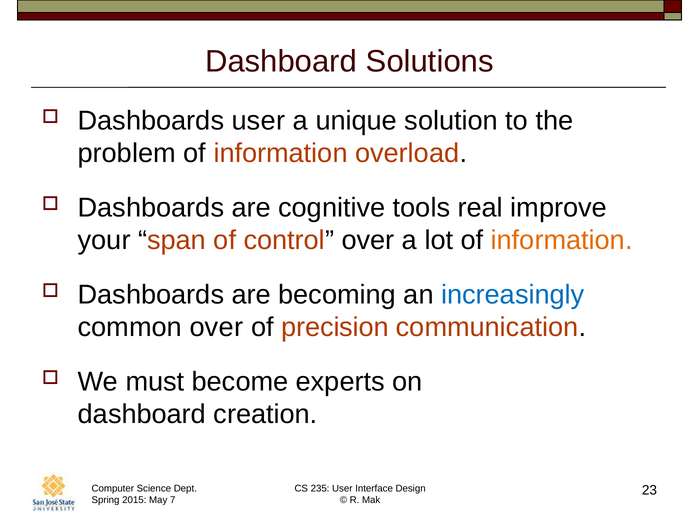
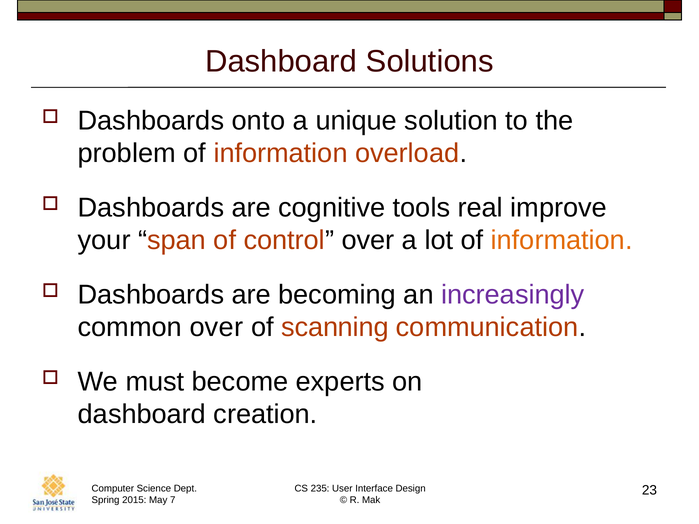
Dashboards user: user -> onto (258, 121)
increasingly colour: blue -> purple (513, 295)
precision: precision -> scanning (335, 327)
